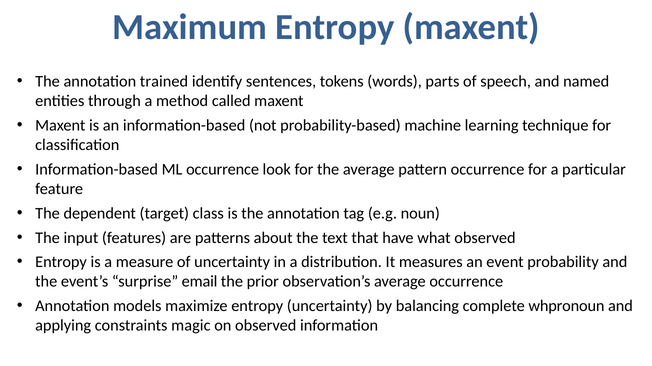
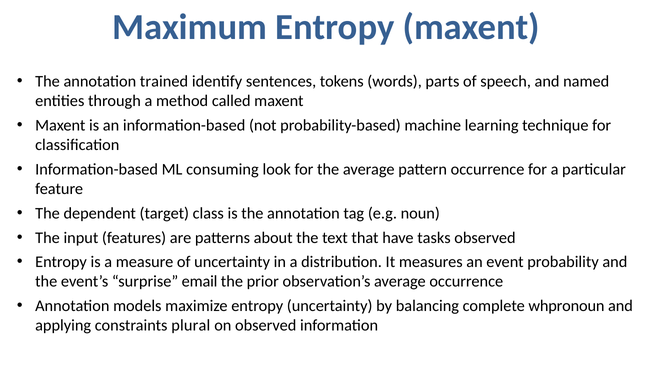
ML occurrence: occurrence -> consuming (222, 170)
what: what -> tasks (434, 238)
magic: magic -> plural (191, 326)
